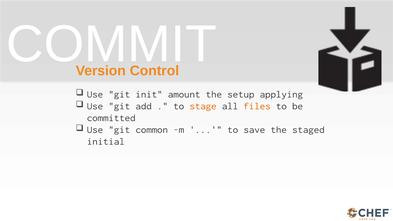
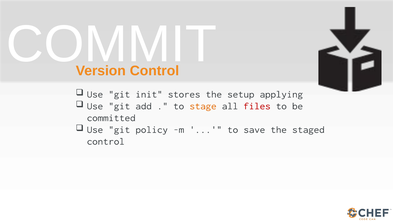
amount: amount -> stores (184, 94)
files colour: orange -> red (257, 106)
common: common -> policy (152, 130)
initial: initial -> control (106, 141)
